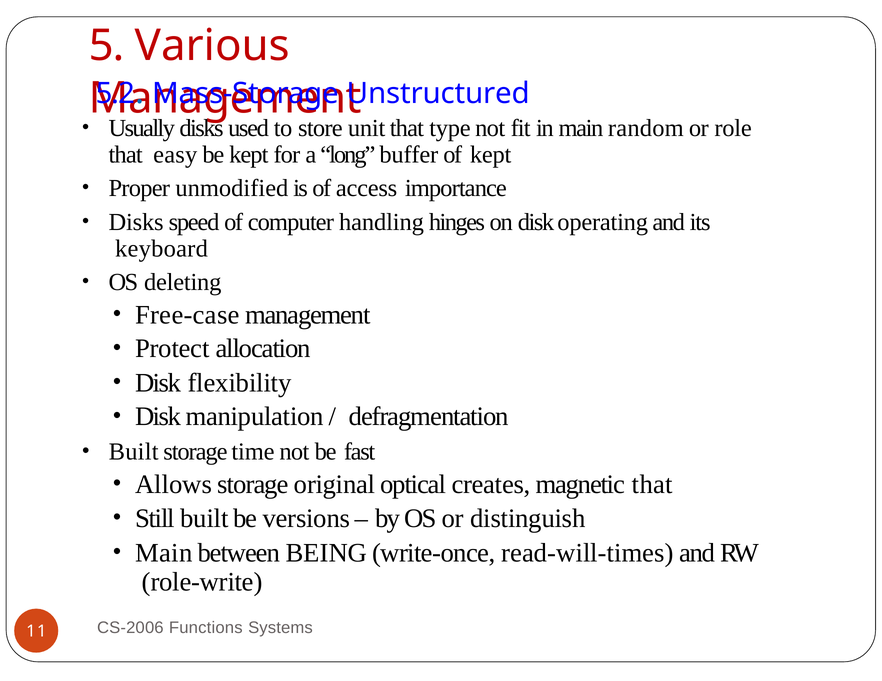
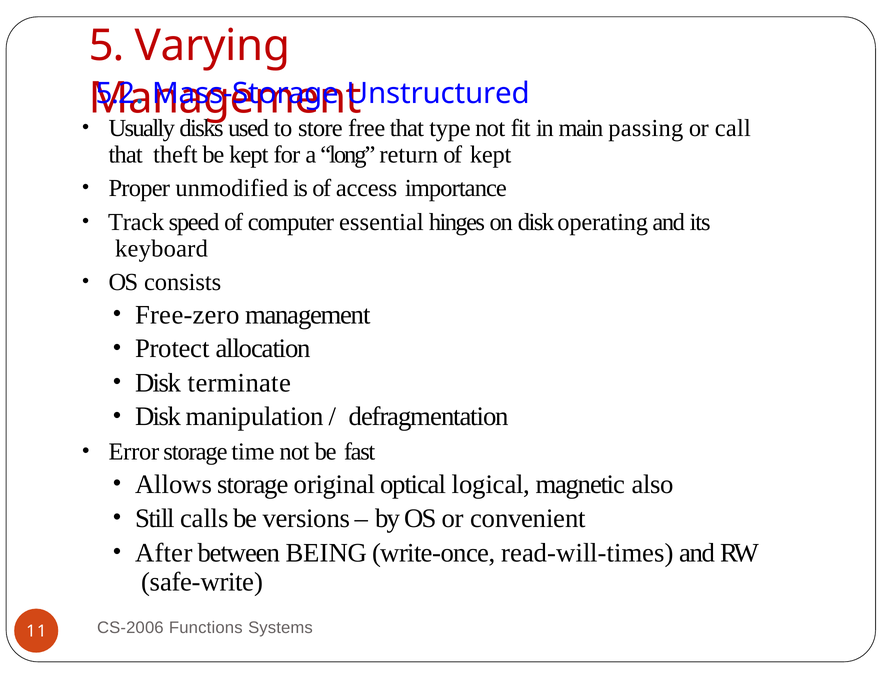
Various: Various -> Varying (212, 46)
unit: unit -> free (367, 128)
random: random -> passing (646, 128)
role: role -> call (733, 128)
easy: easy -> theft (175, 155)
buffer: buffer -> return (409, 155)
Disks: Disks -> Track (136, 223)
handling: handling -> essential (381, 223)
deleting: deleting -> consists (183, 282)
Free-case: Free-case -> Free-zero (187, 315)
flexibility: flexibility -> terminate (239, 383)
Built: Built -> Error (134, 452)
creates: creates -> logical (491, 485)
magnetic that: that -> also (653, 485)
Still built: built -> calls (204, 519)
distinguish: distinguish -> convenient (528, 519)
Main: Main -> After (164, 553)
role-write: role-write -> safe-write (202, 582)
